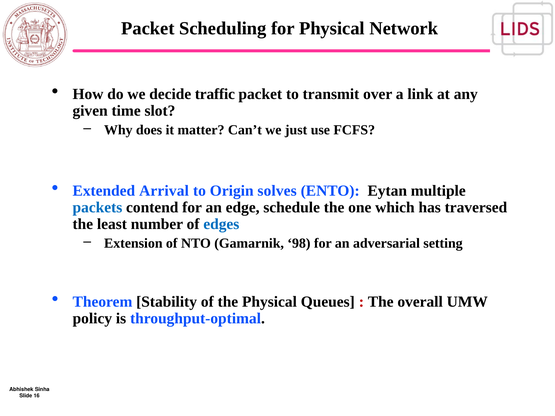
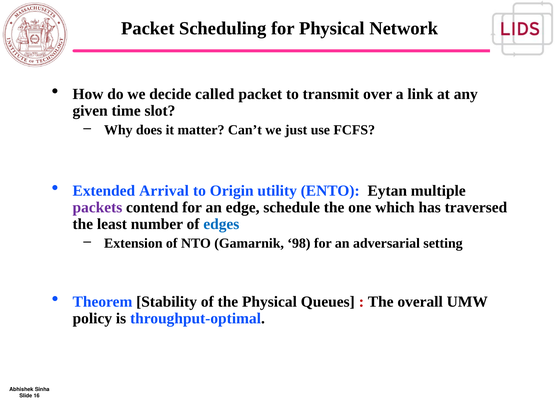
traffic: traffic -> called (215, 94)
solves: solves -> utility (277, 191)
packets colour: blue -> purple (97, 207)
